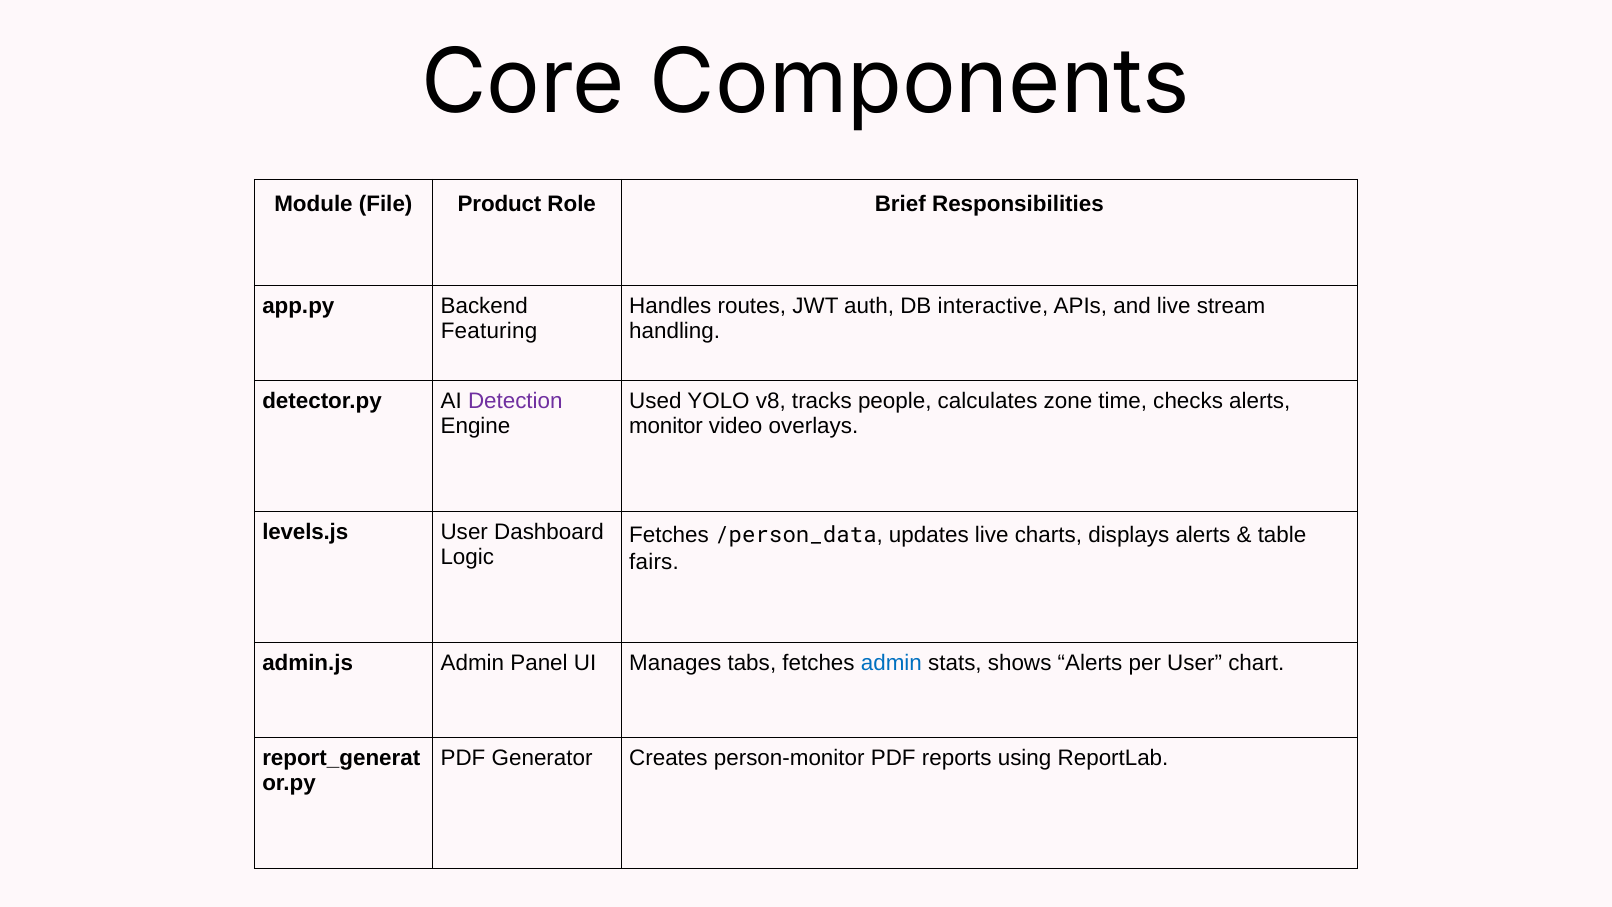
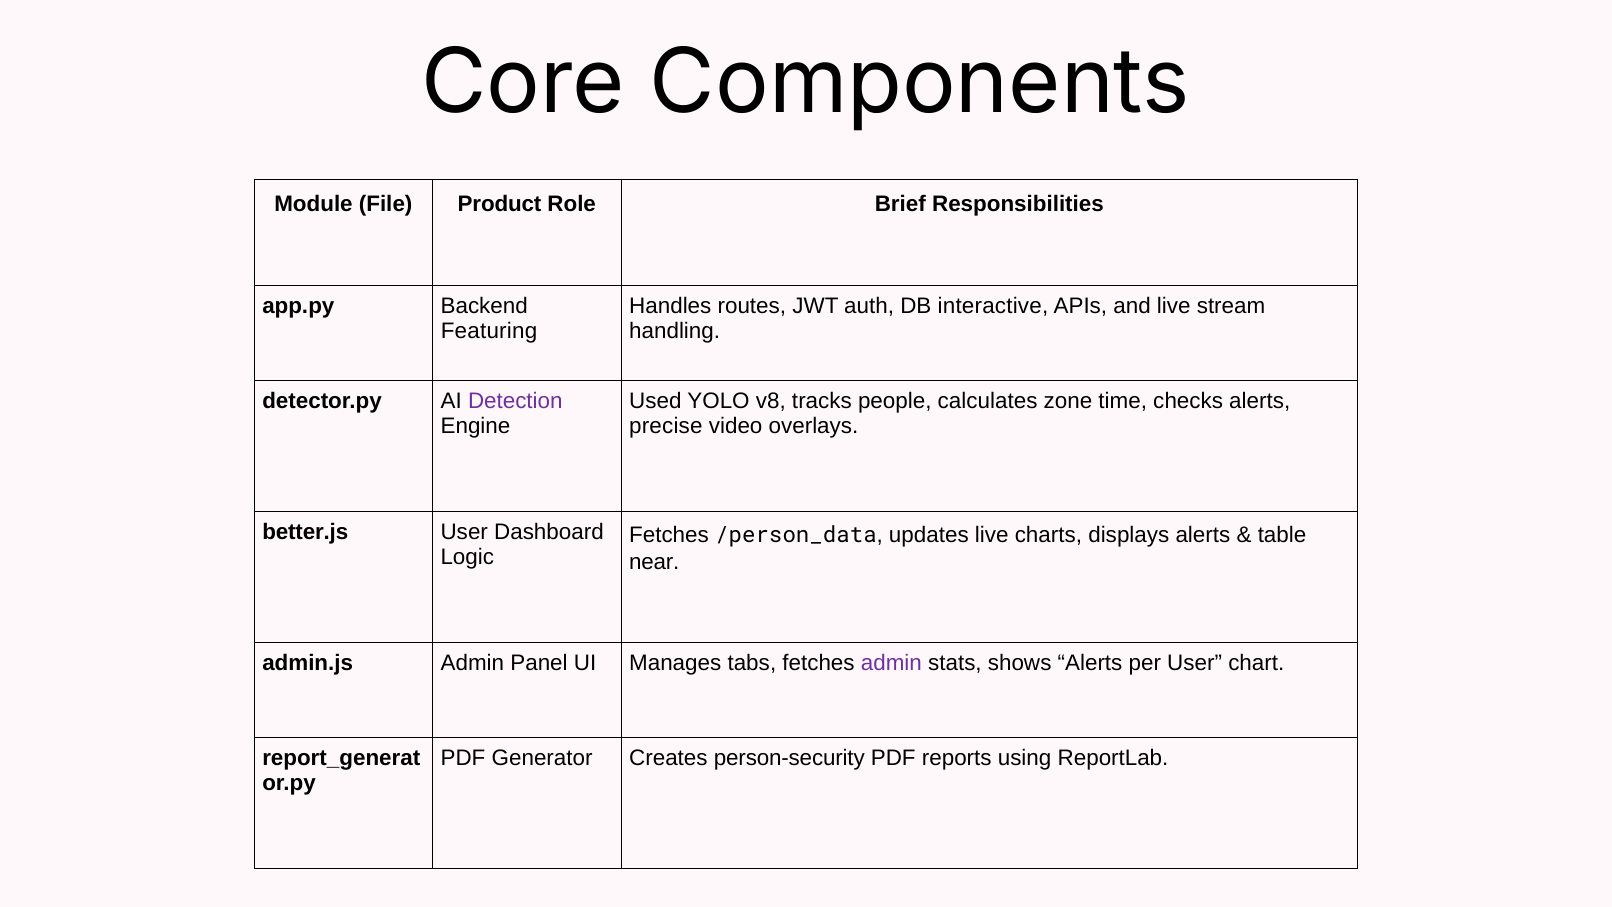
monitor: monitor -> precise (666, 426)
levels.js: levels.js -> better.js (305, 532)
fairs: fairs -> near (654, 562)
admin colour: blue -> purple (891, 663)
person-monitor: person-monitor -> person-security (789, 758)
